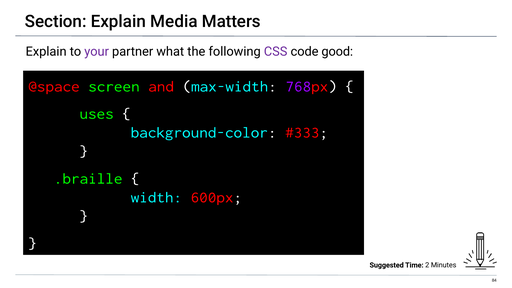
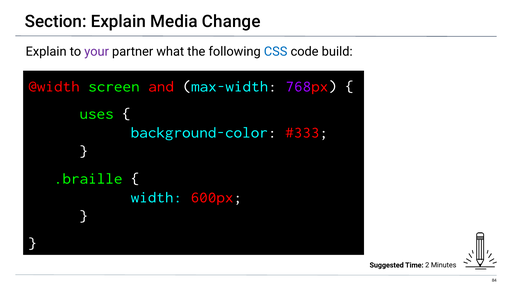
Matters: Matters -> Change (231, 22)
CSS colour: purple -> blue (276, 52)
good: good -> build (337, 52)
@space: @space -> @width (54, 86)
